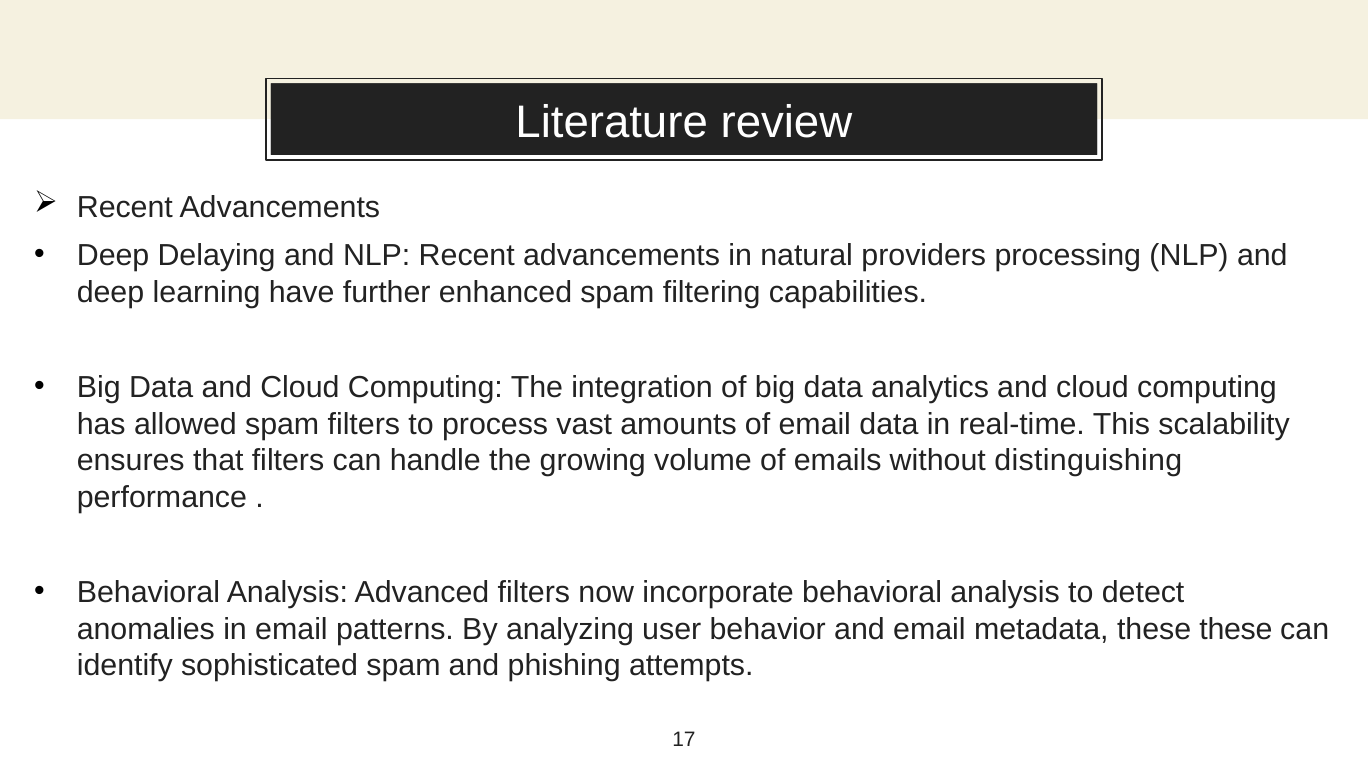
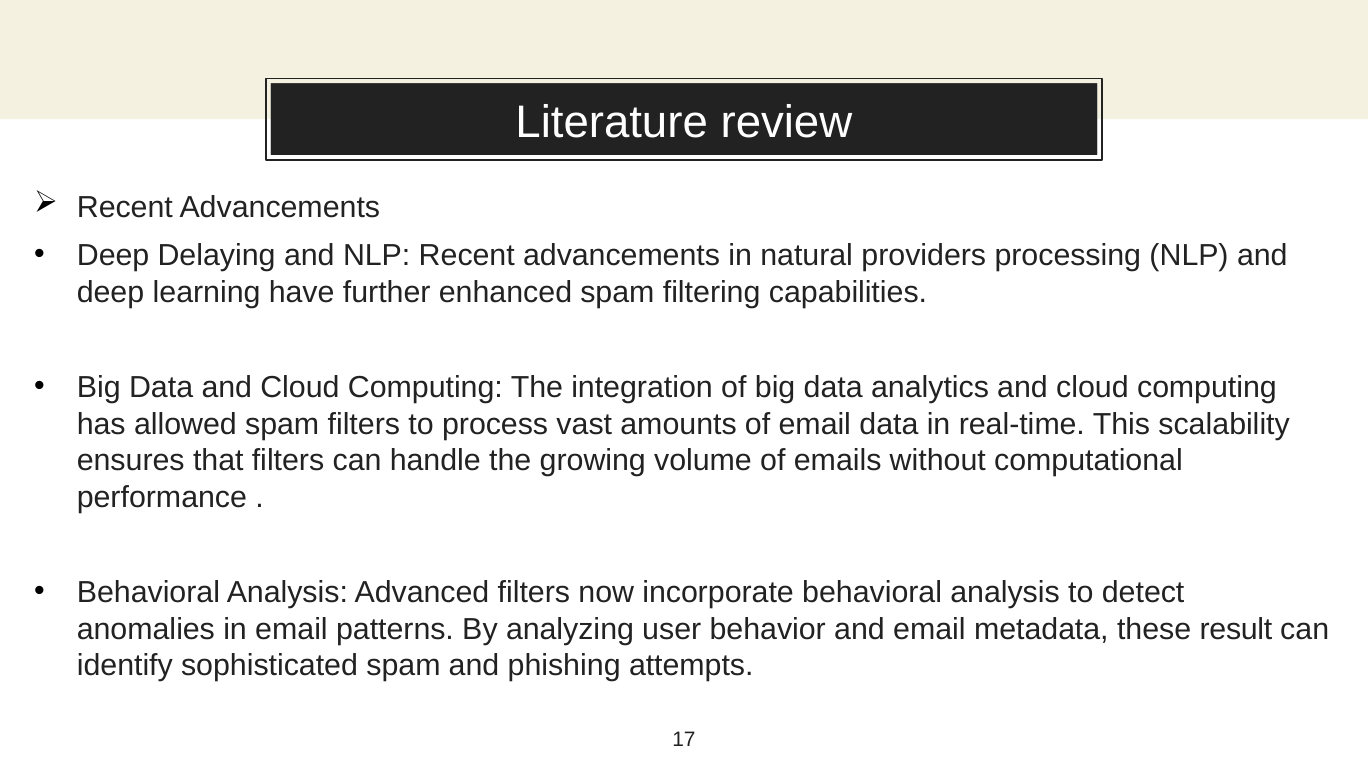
distinguishing: distinguishing -> computational (1088, 461)
these these: these -> result (1236, 630)
